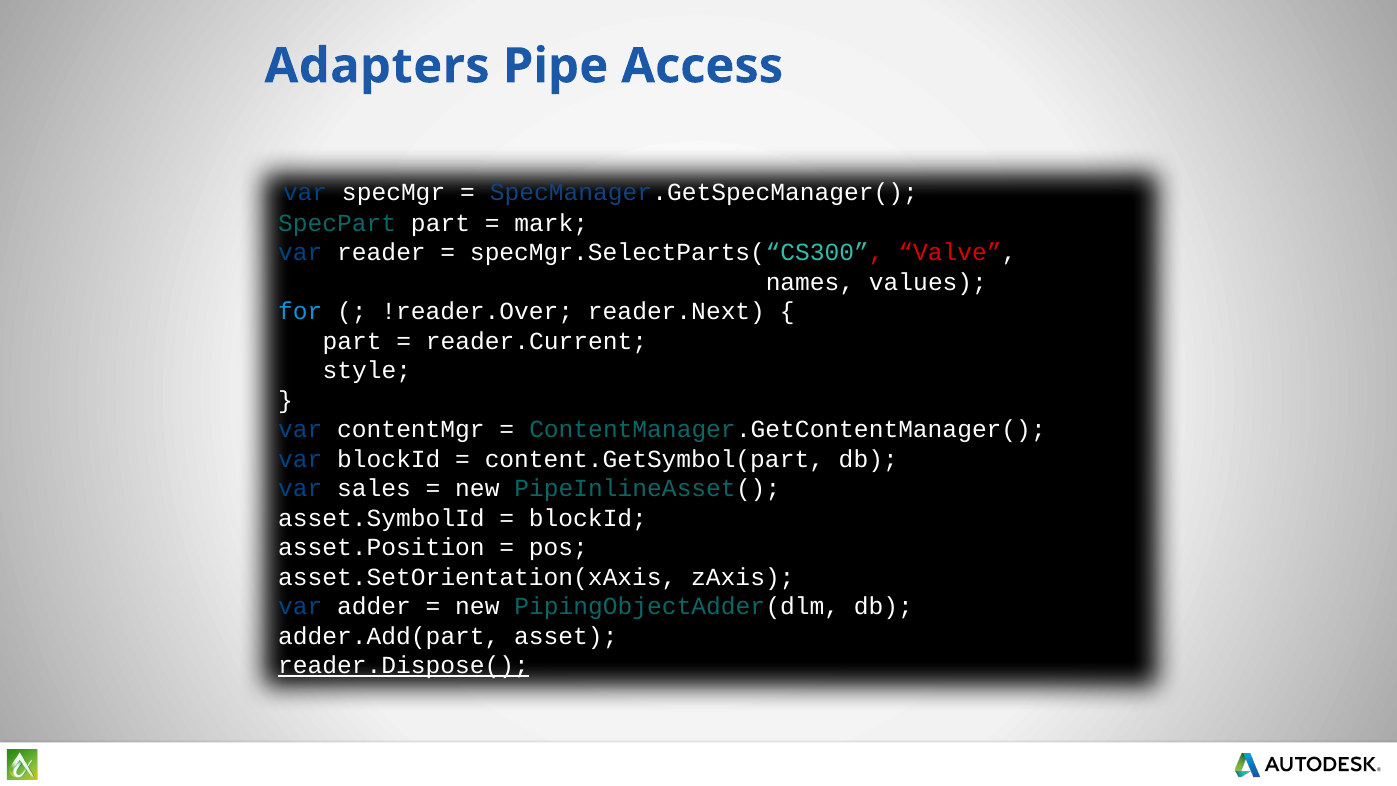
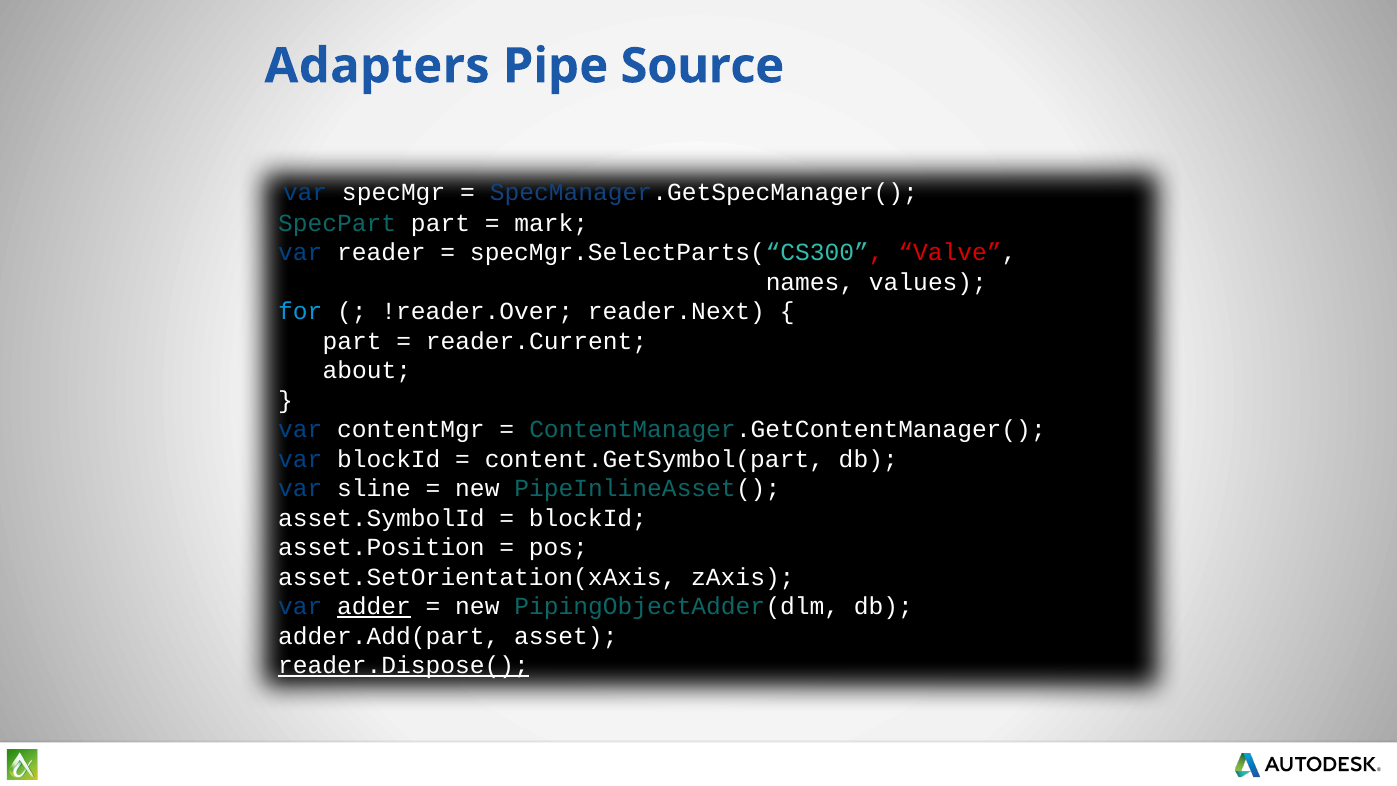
Access: Access -> Source (702, 66)
style: style -> about (367, 370)
sales: sales -> sline (374, 488)
adder underline: none -> present (374, 606)
